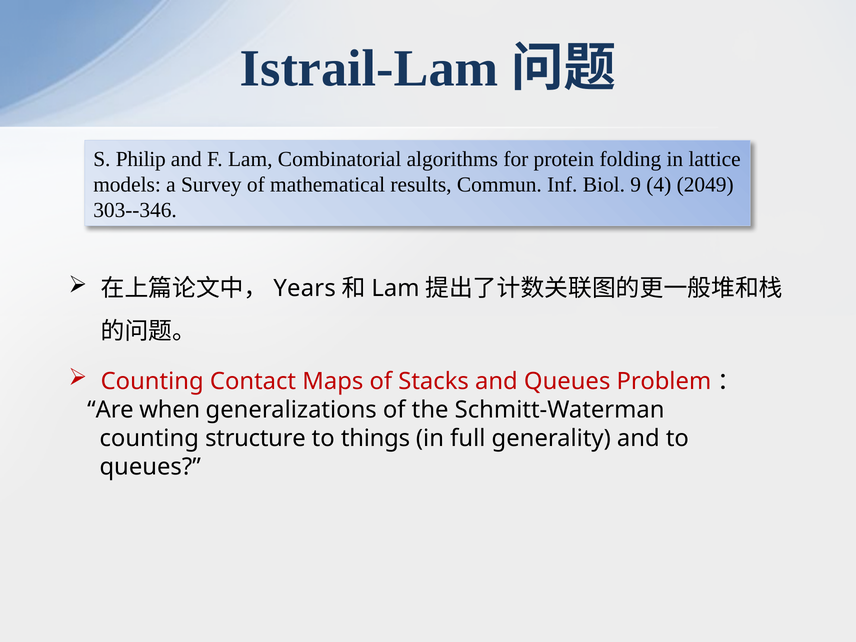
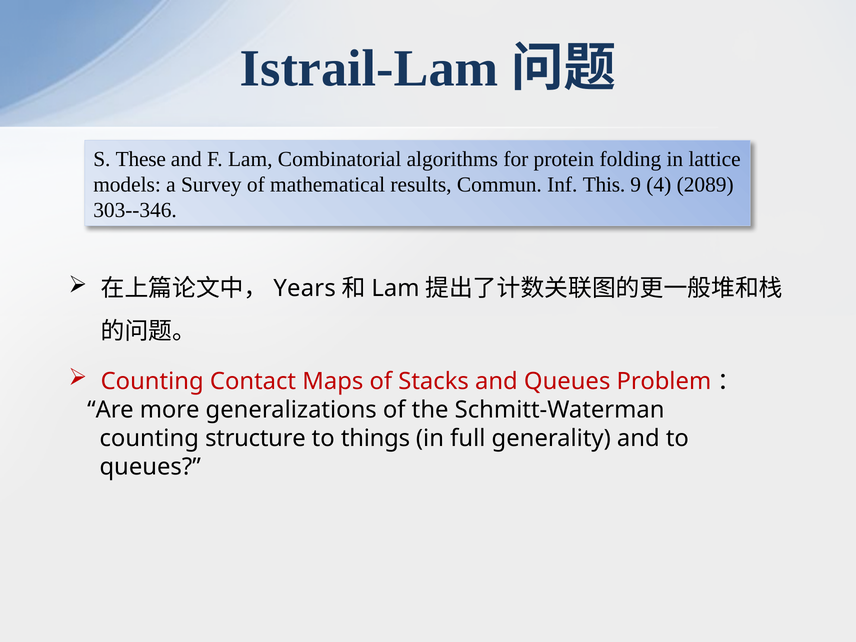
Philip: Philip -> These (141, 159)
Biol: Biol -> This (604, 185)
2049: 2049 -> 2089 (705, 185)
when: when -> more (170, 410)
